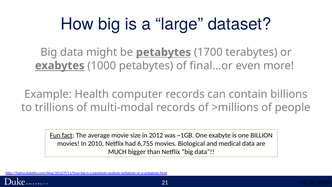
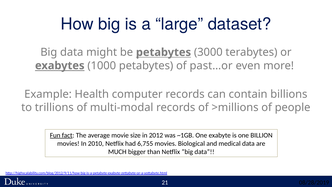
1700: 1700 -> 3000 (208, 52)
final…or: final…or -> past…or (211, 66)
